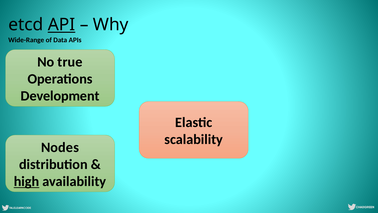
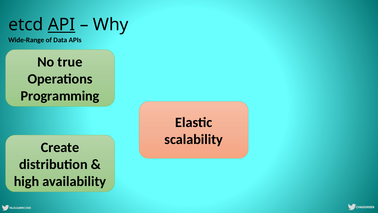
Development: Development -> Programming (60, 96)
Nodes: Nodes -> Create (60, 147)
high underline: present -> none (26, 181)
